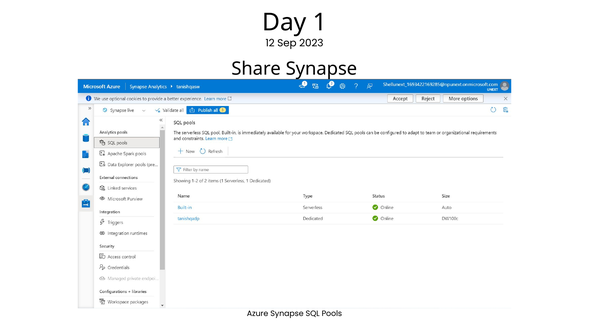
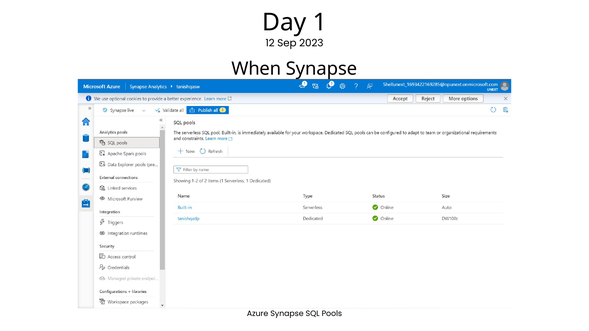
Share: Share -> When (256, 69)
